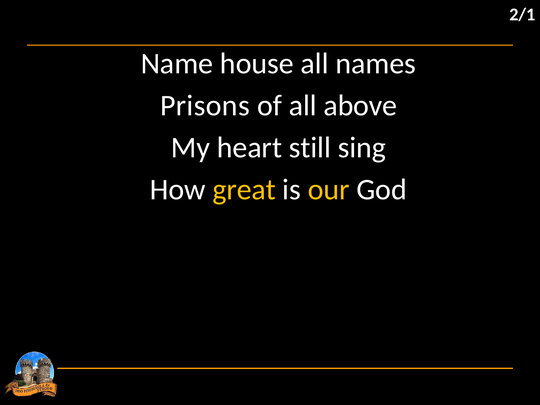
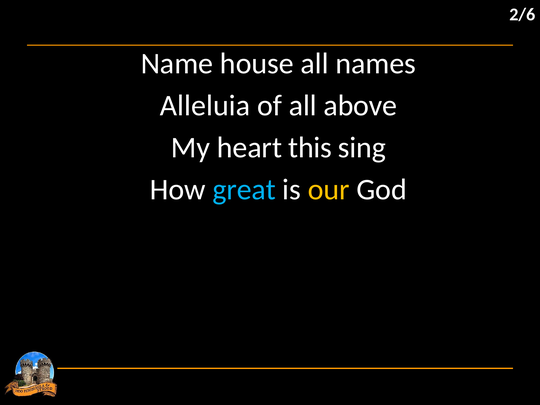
2/1: 2/1 -> 2/6 (522, 15)
Prisons: Prisons -> Alleluia (205, 106)
still: still -> this (310, 148)
great colour: yellow -> light blue (244, 190)
